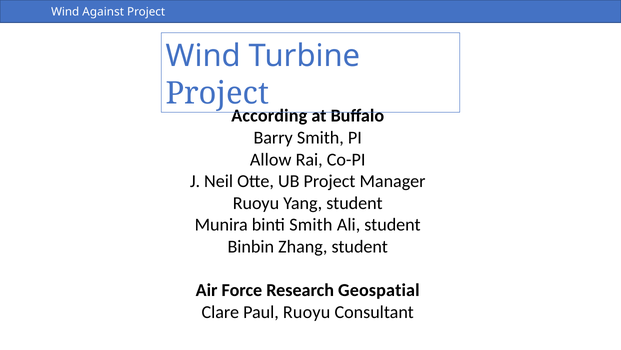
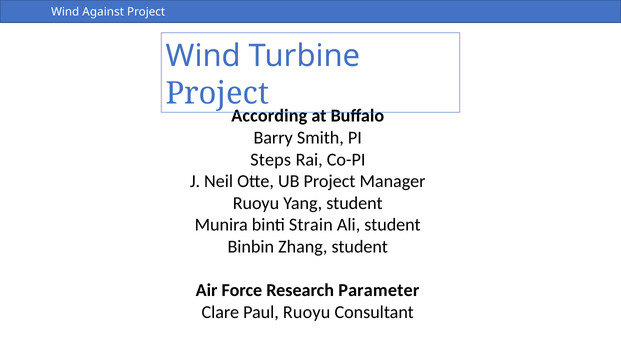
Allow: Allow -> Steps (271, 159)
binti Smith: Smith -> Strain (311, 224)
Geospatial: Geospatial -> Parameter (379, 290)
